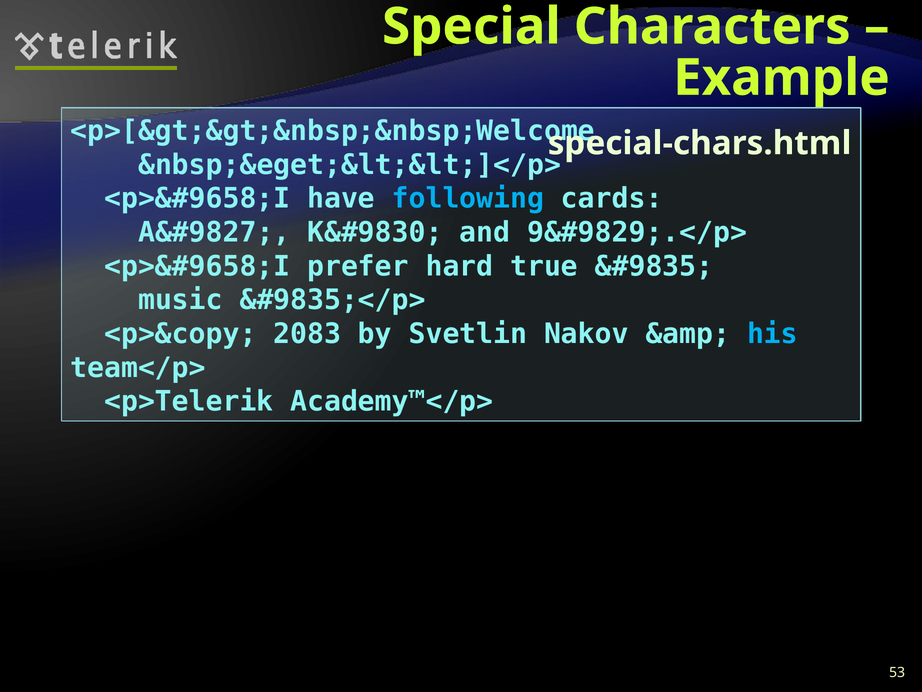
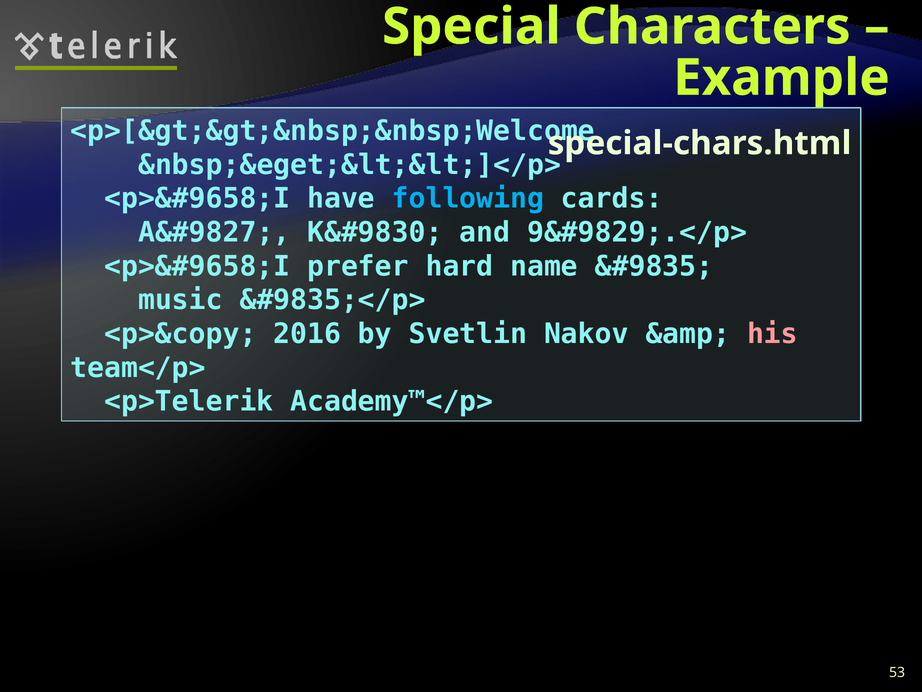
true: true -> name (544, 266)
2083: 2083 -> 2016 (307, 334)
his colour: light blue -> pink (772, 334)
